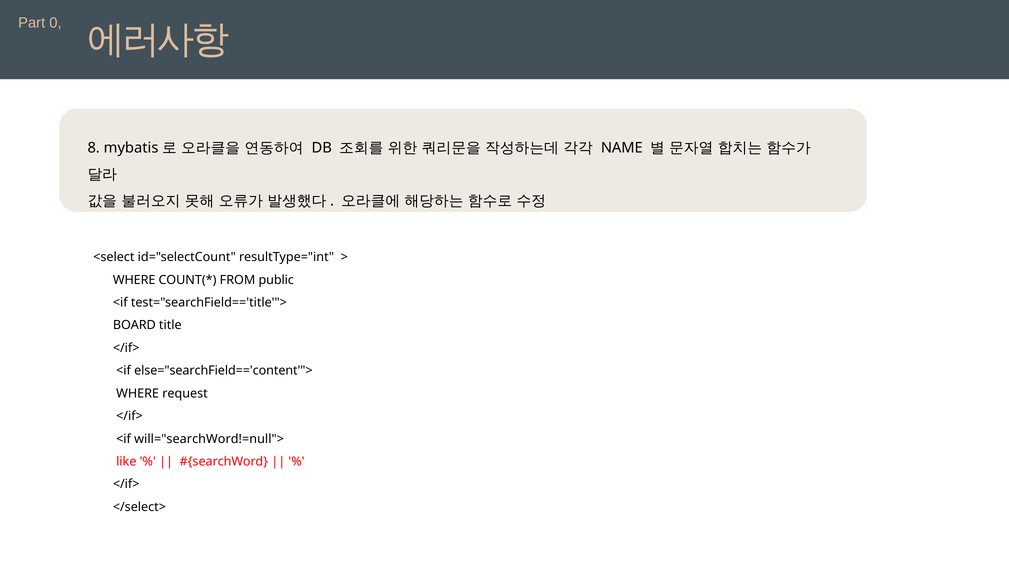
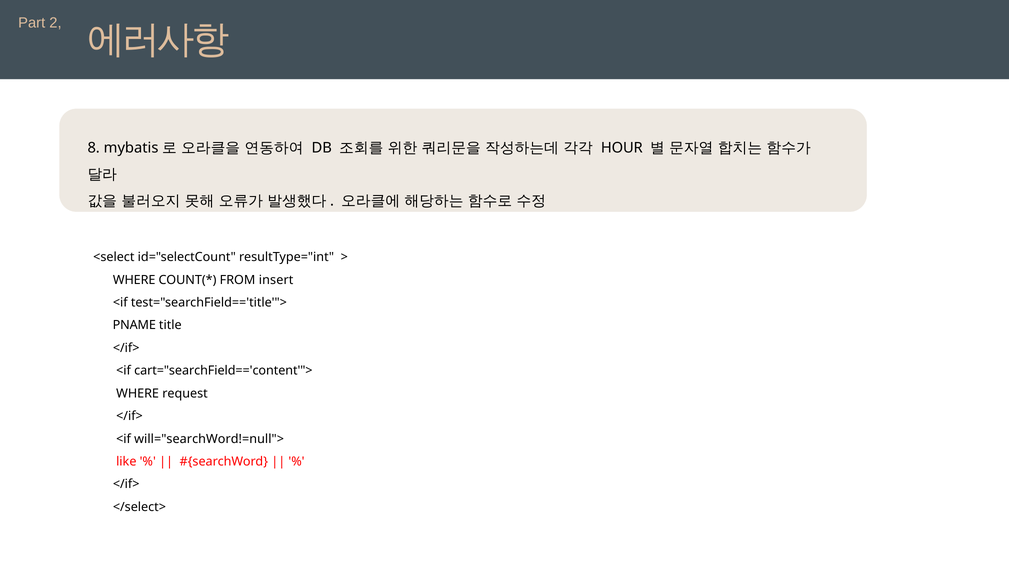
0: 0 -> 2 (55, 23)
NAME: NAME -> HOUR (622, 148)
public: public -> insert (276, 280)
BOARD: BOARD -> PNAME (134, 325)
else="searchField=='content'">: else="searchField=='content'"> -> cart="searchField=='content'"> (223, 370)
